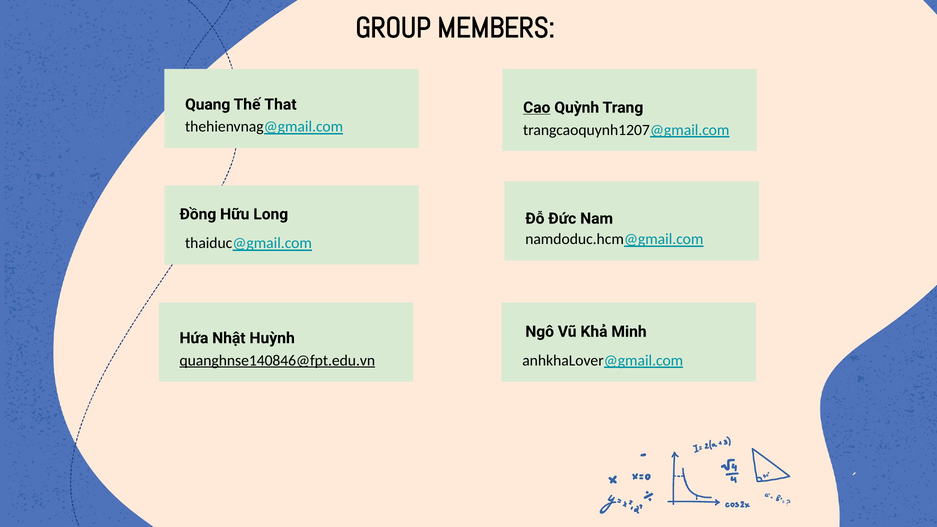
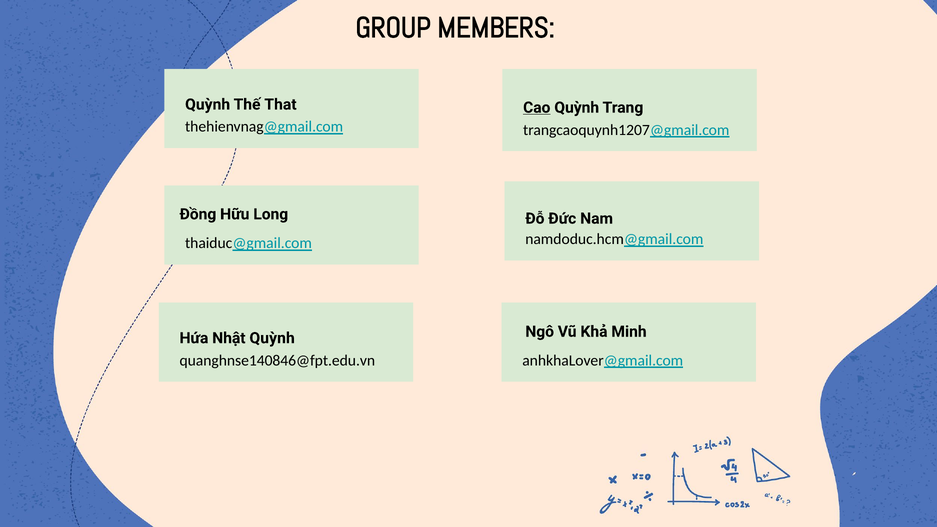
Quang: Quang -> Quỳnh (208, 104)
Nhật Huỳnh: Huỳnh -> Quỳnh (272, 338)
quanghnse140846@fpt.edu.vn underline: present -> none (277, 361)
